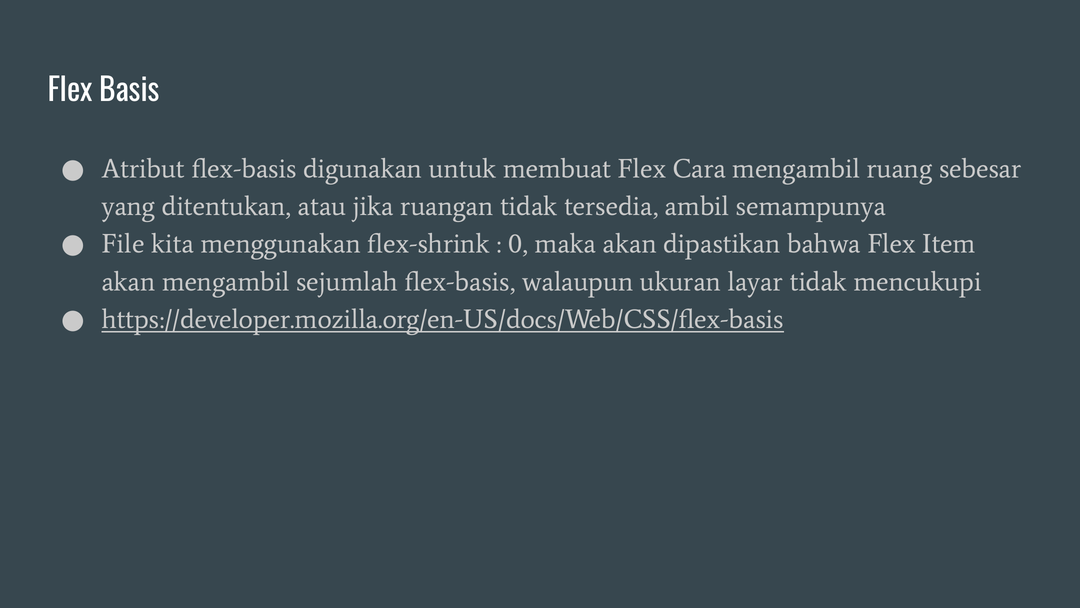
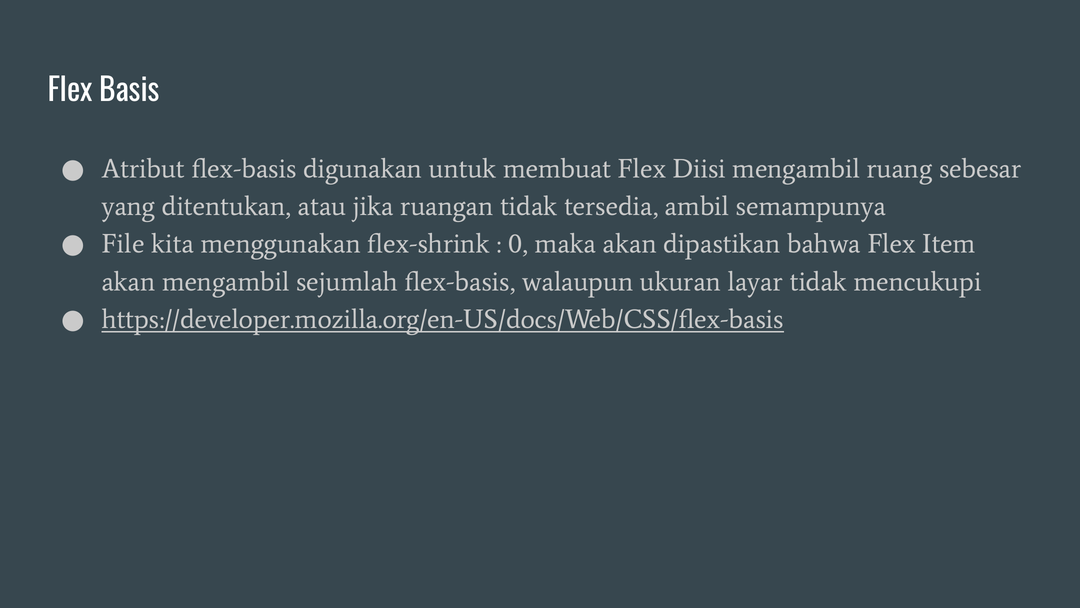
Cara: Cara -> Diisi (699, 169)
